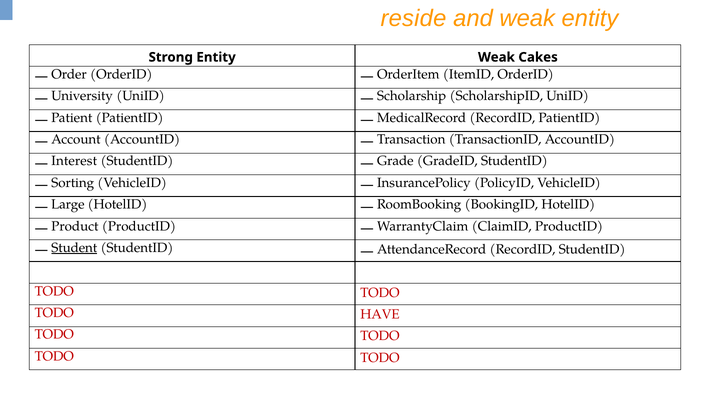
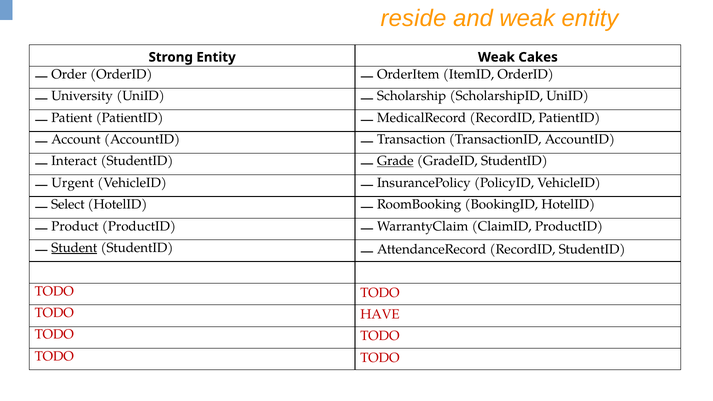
Interest: Interest -> Interact (74, 161)
Grade underline: none -> present (395, 161)
Sorting: Sorting -> Urgent (73, 183)
Large: Large -> Select (68, 204)
